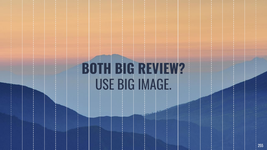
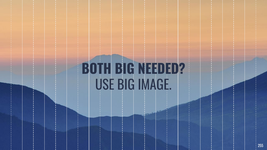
REVIEW: REVIEW -> NEEDED (162, 69)
